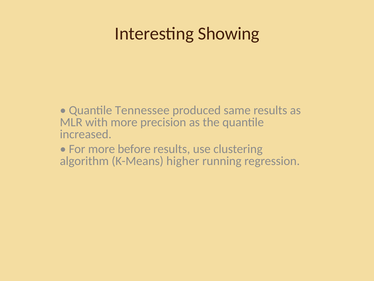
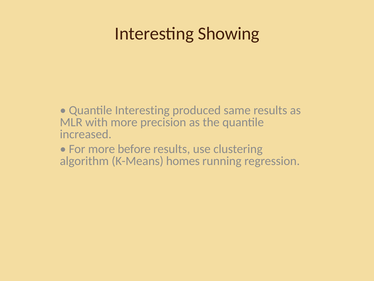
Quantile Tennessee: Tennessee -> Interesting (142, 110)
higher: higher -> homes (183, 161)
